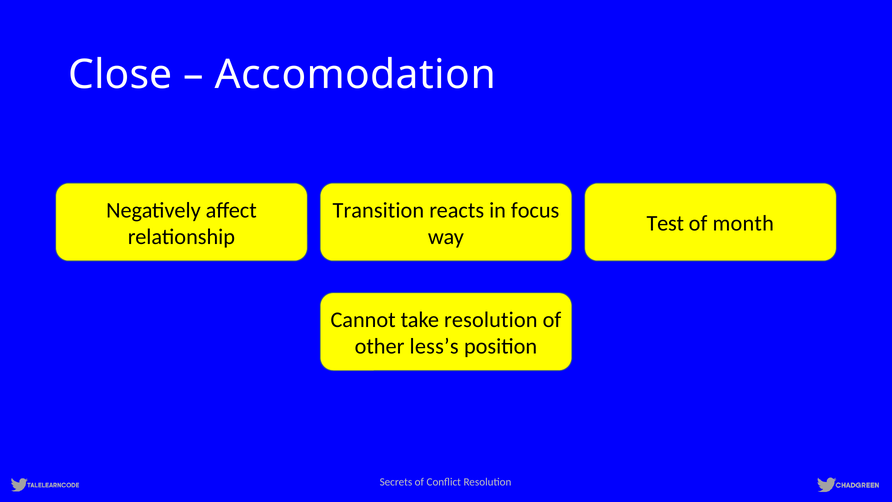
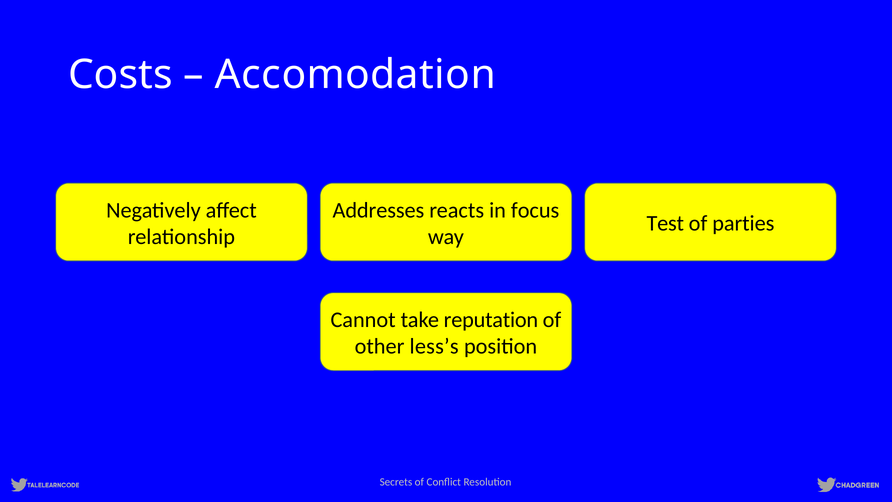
Close: Close -> Costs (120, 75)
Transition: Transition -> Addresses (378, 210)
month: month -> parties (743, 223)
take resolution: resolution -> reputation (491, 320)
